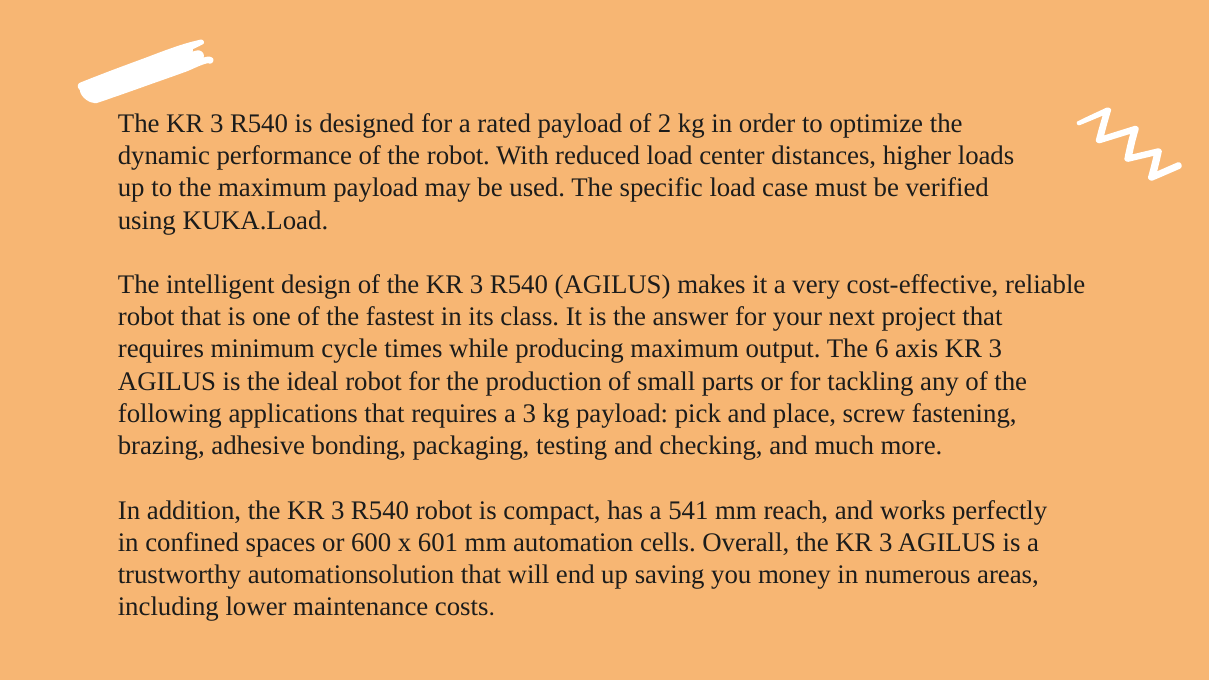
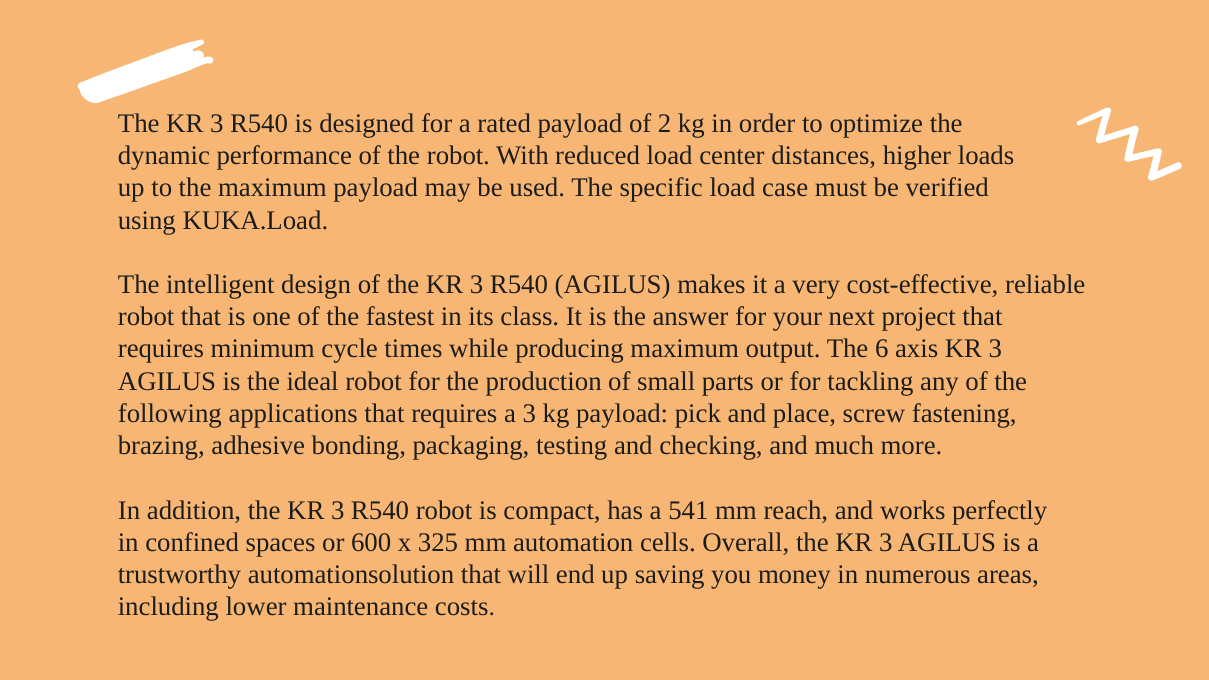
601: 601 -> 325 (438, 543)
